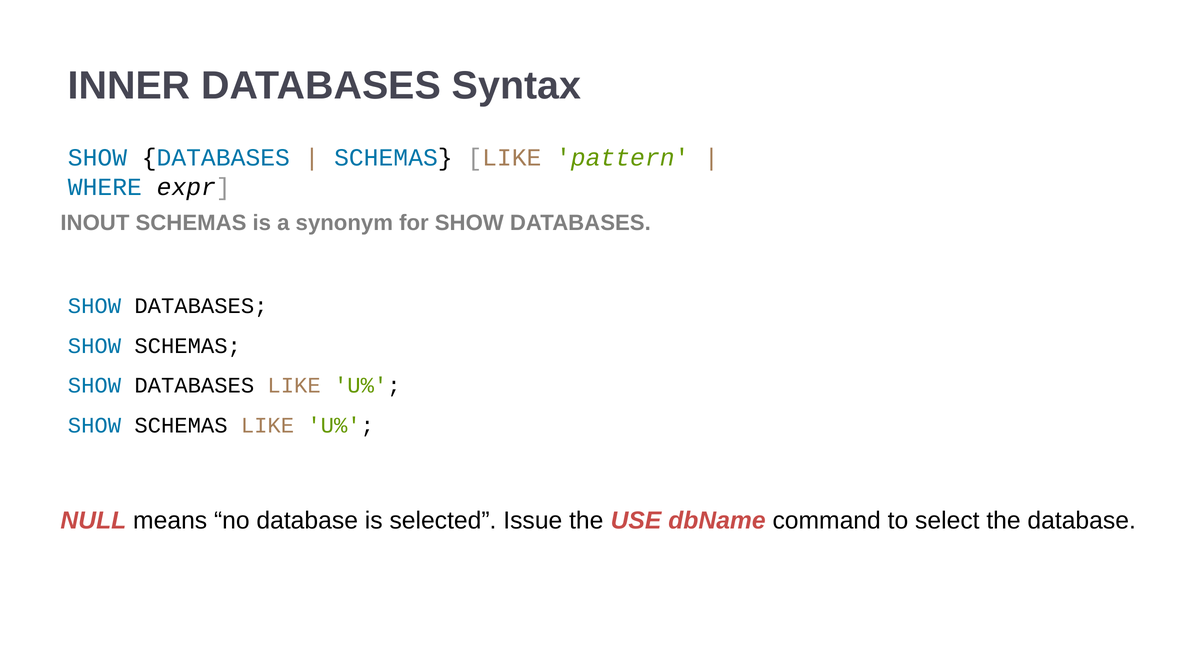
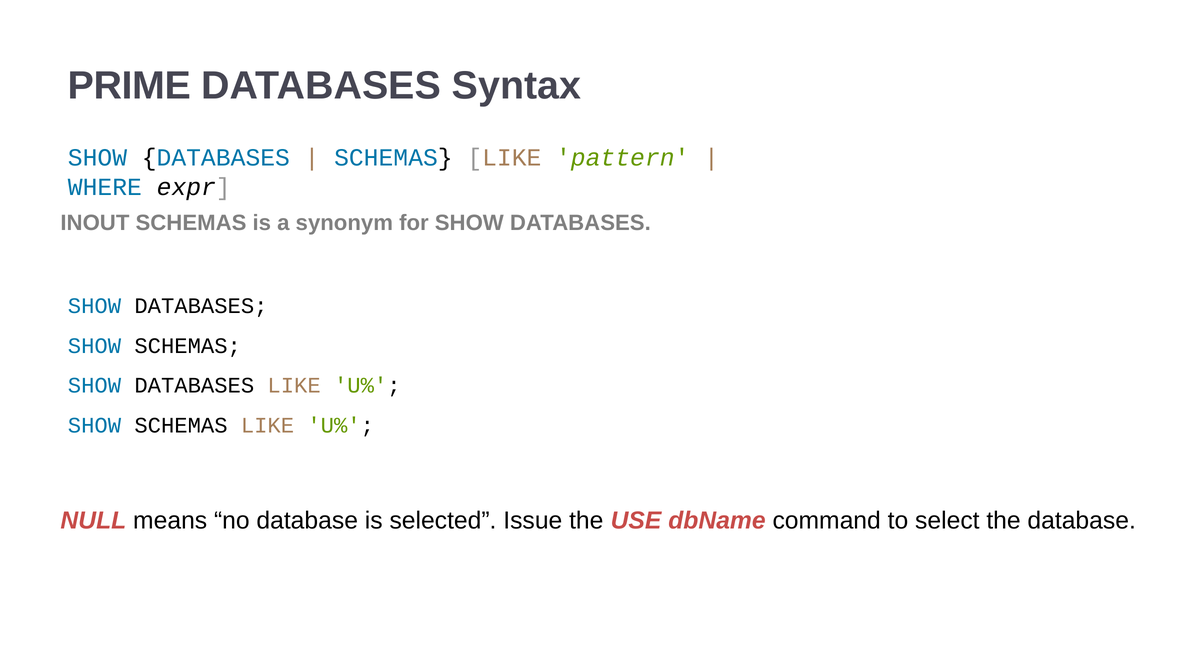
INNER: INNER -> PRIME (129, 86)
